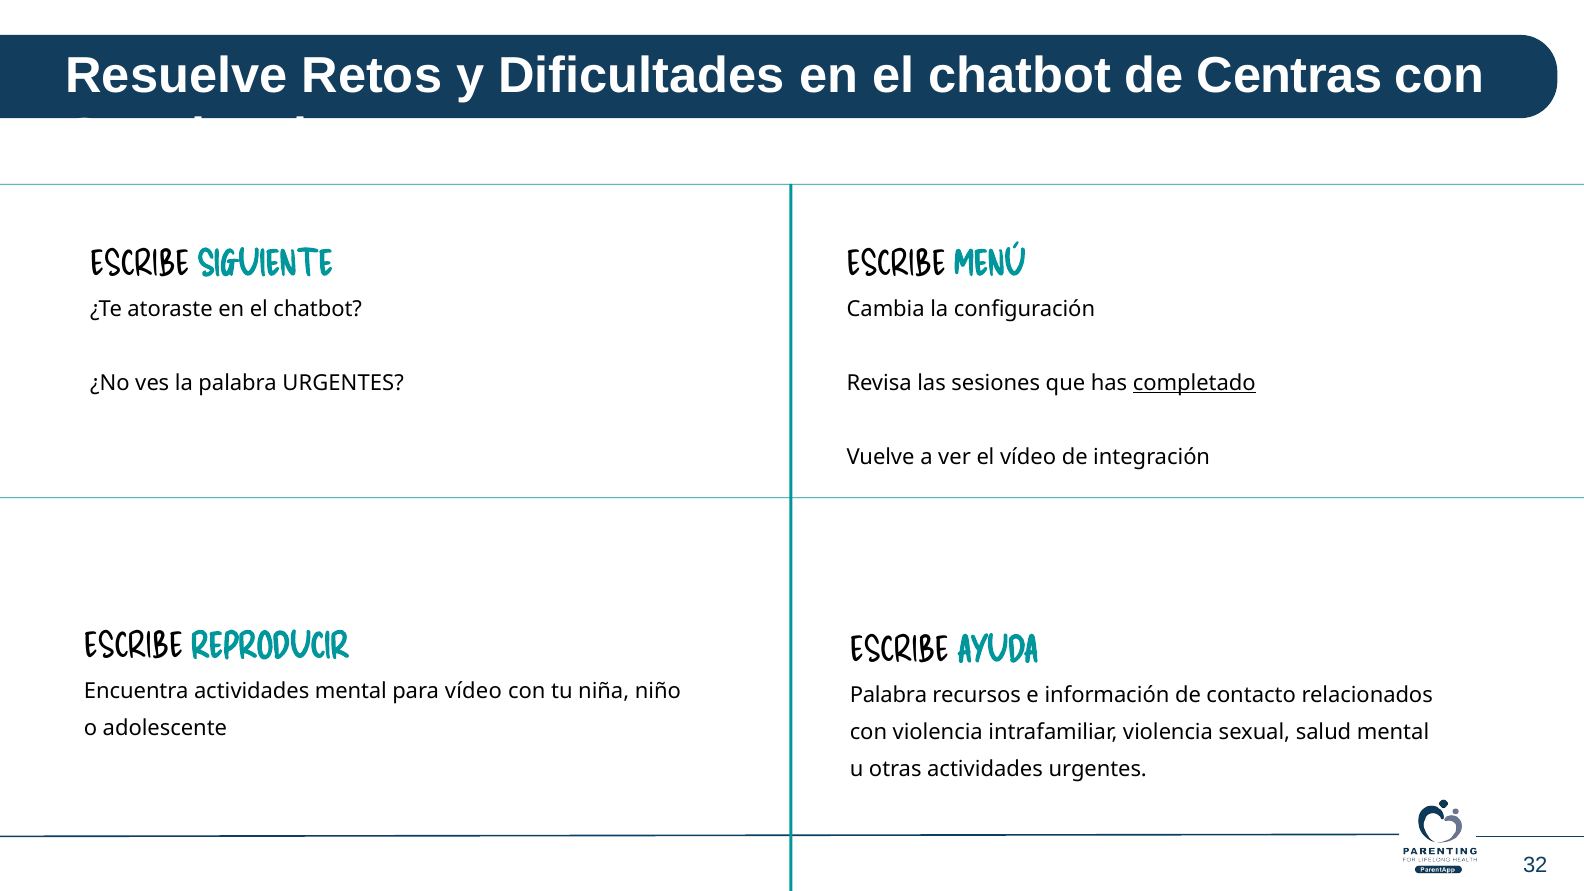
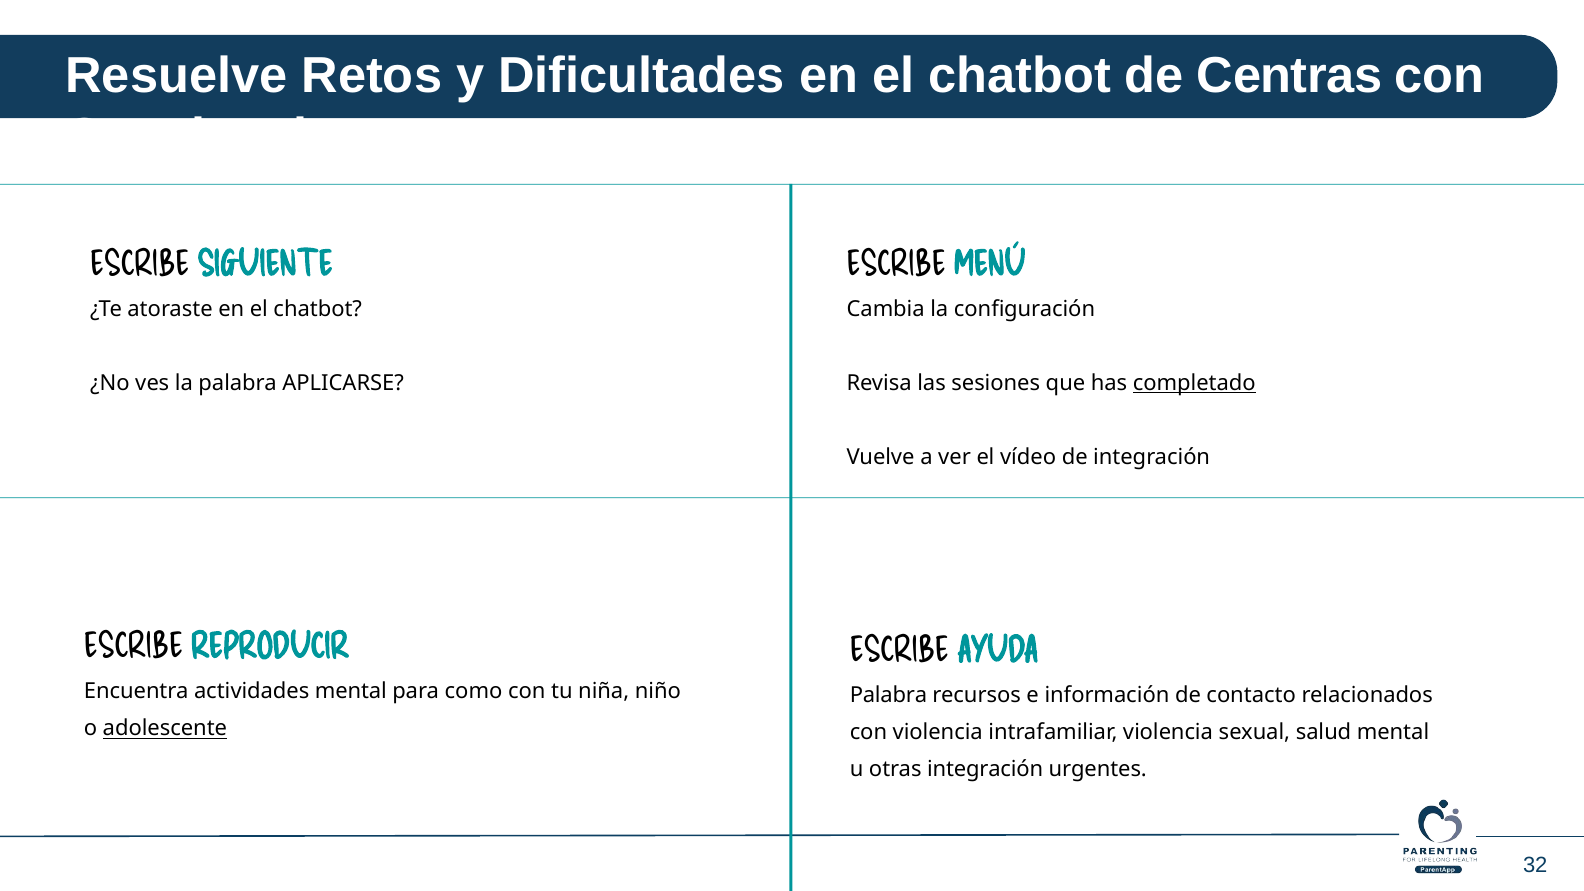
palabra URGENTES: URGENTES -> APLICARSE (343, 383)
para vídeo: vídeo -> como (474, 692)
adolescente underline: none -> present (165, 729)
otras actividades: actividades -> integración (985, 769)
